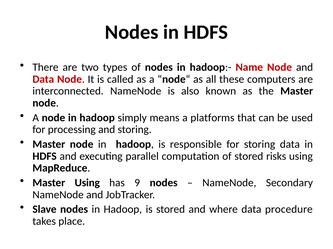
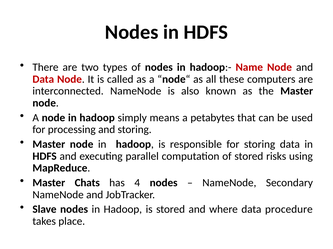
platforms: platforms -> petabytes (212, 118)
Master Using: Using -> Chats (87, 183)
9: 9 -> 4 (137, 183)
